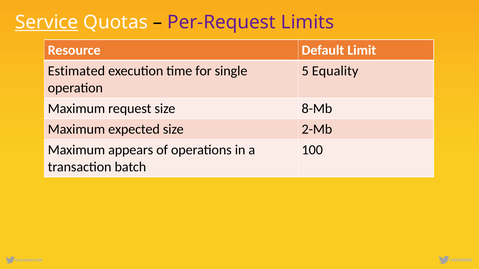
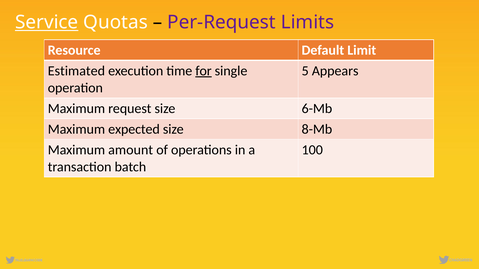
for underline: none -> present (204, 71)
Equality: Equality -> Appears (335, 71)
8-Mb: 8-Mb -> 6-Mb (317, 109)
2-Mb: 2-Mb -> 8-Mb (317, 129)
appears: appears -> amount (131, 150)
